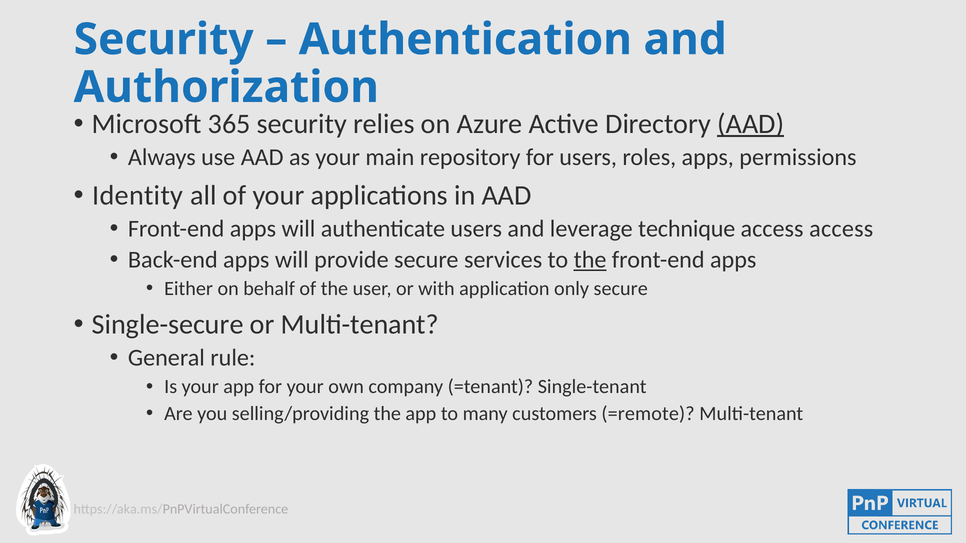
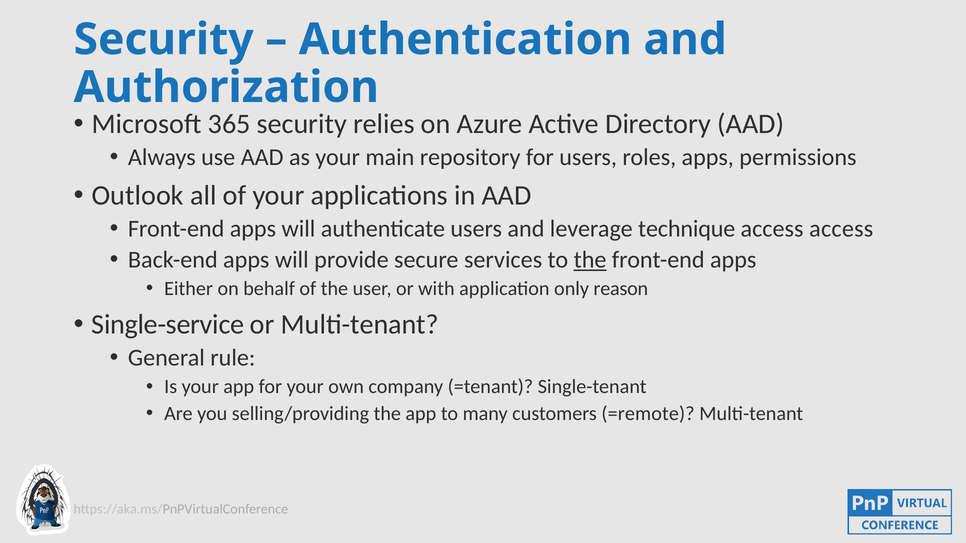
AAD underline: present -> none (751, 124)
Identity: Identity -> Outlook (138, 195)
only secure: secure -> reason (621, 289)
Single-secure: Single-secure -> Single-service (168, 325)
